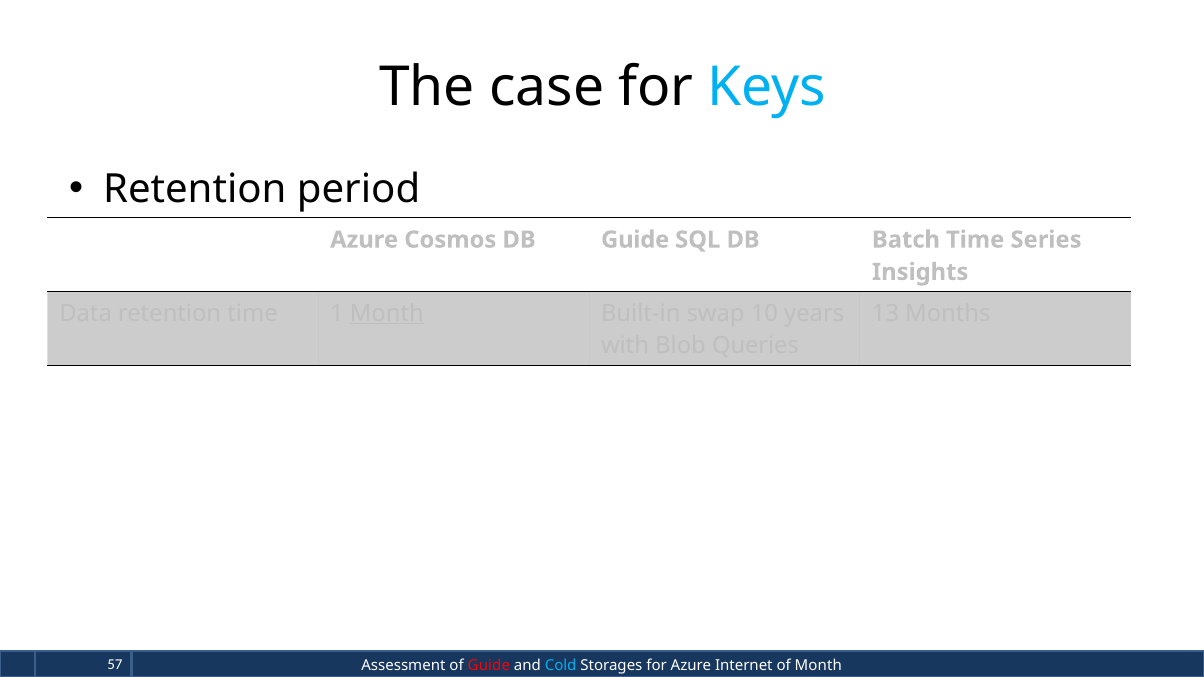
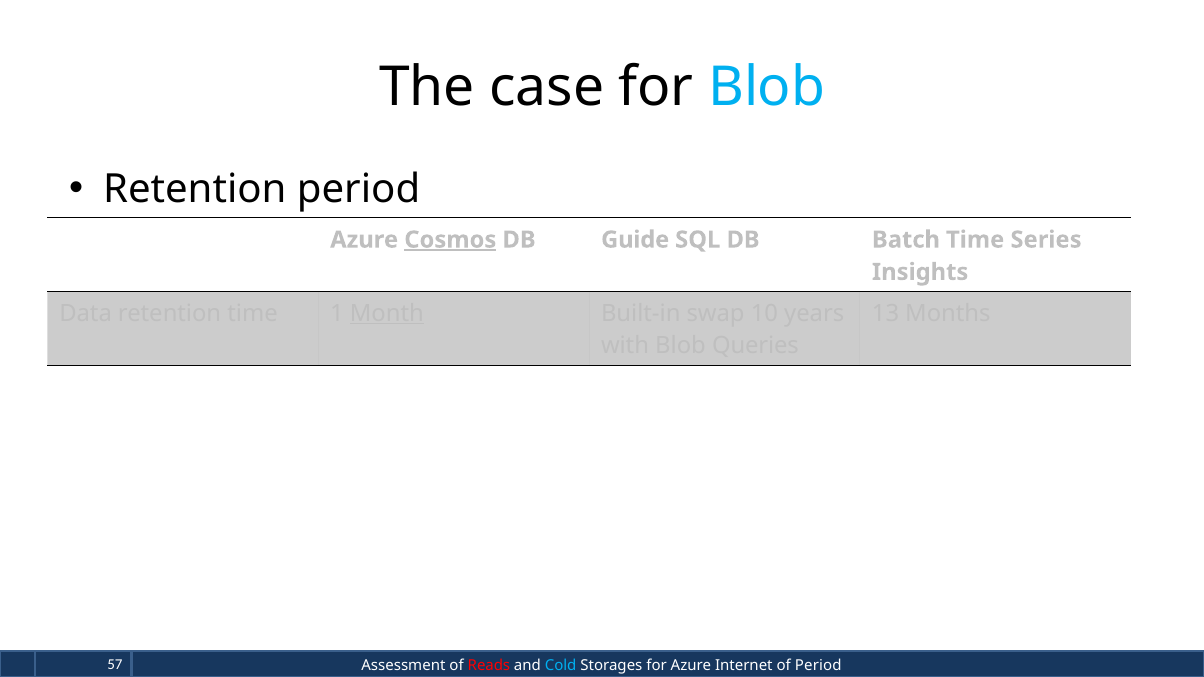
for Keys: Keys -> Blob (767, 87)
Cosmos underline: none -> present (450, 240)
of Guide: Guide -> Reads (489, 665)
of Month: Month -> Period (818, 665)
